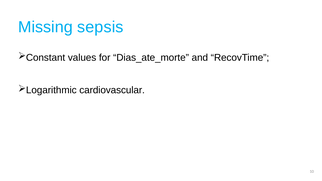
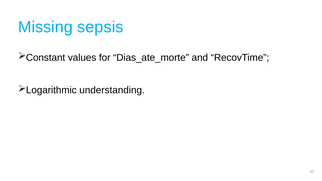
cardiovascular: cardiovascular -> understanding (112, 90)
